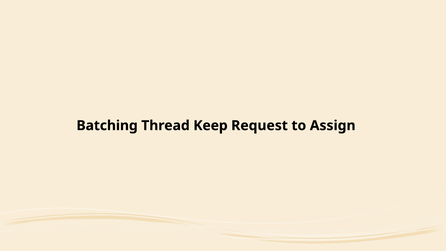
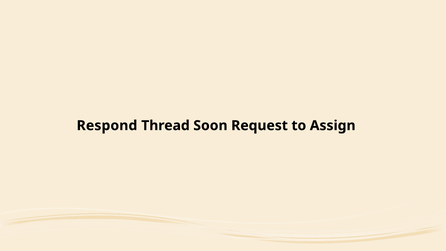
Batching: Batching -> Respond (107, 126)
Keep: Keep -> Soon (210, 126)
